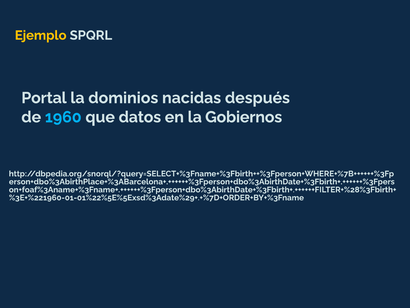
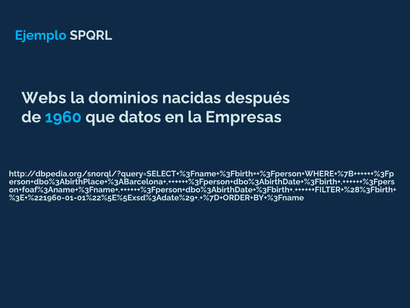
Ejemplo colour: yellow -> light blue (41, 35)
Portal: Portal -> Webs (44, 98)
Gobiernos: Gobiernos -> Empresas (244, 117)
